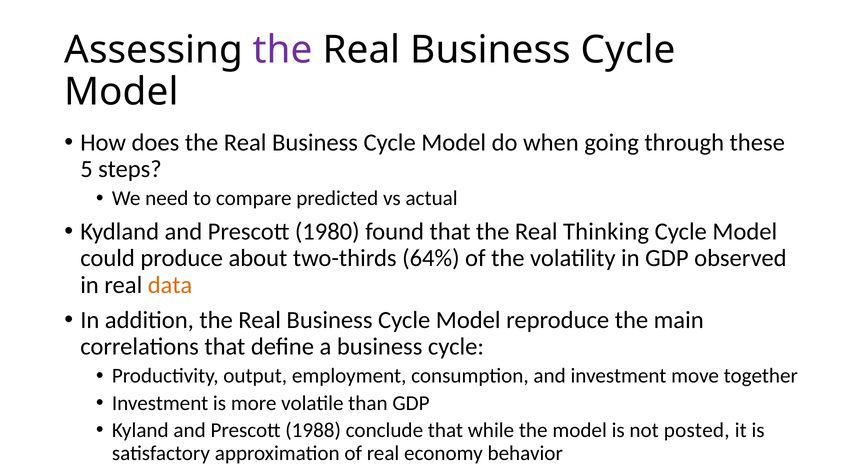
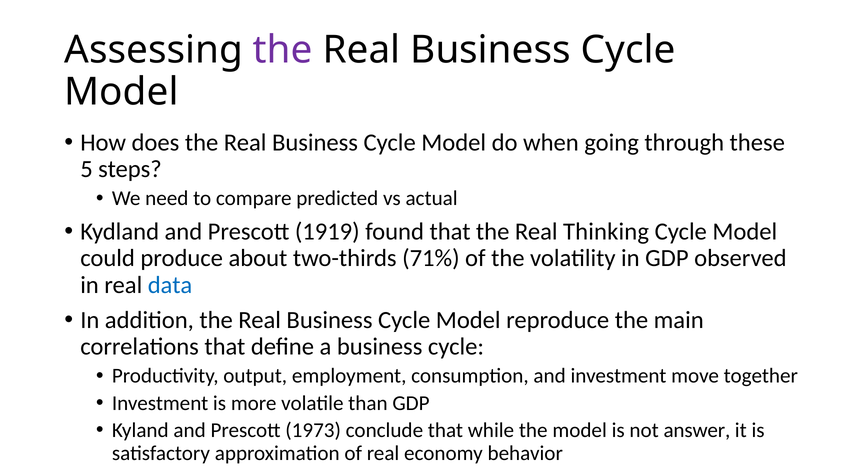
1980: 1980 -> 1919 (327, 232)
64%: 64% -> 71% (431, 259)
data colour: orange -> blue (170, 285)
1988: 1988 -> 1973 (313, 431)
posted: posted -> answer (697, 431)
